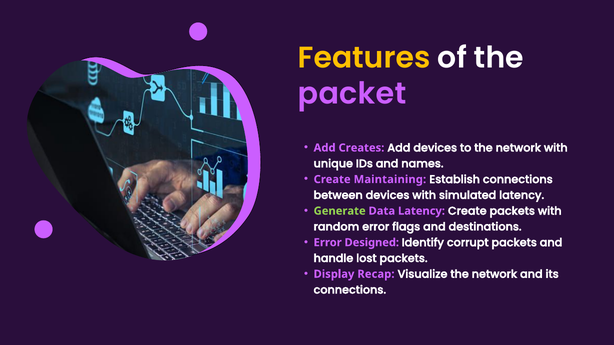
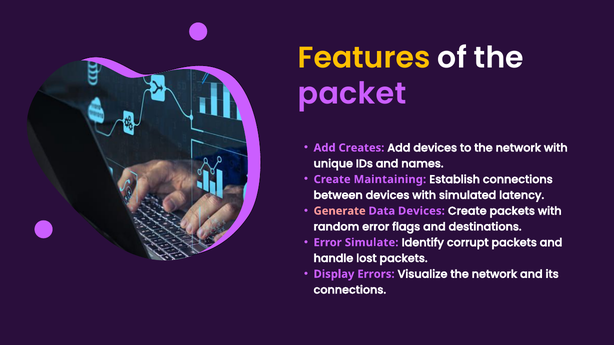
Generate colour: light green -> pink (340, 211)
Data Latency: Latency -> Devices (421, 211)
Designed: Designed -> Simulate (372, 243)
Recap: Recap -> Errors (376, 274)
